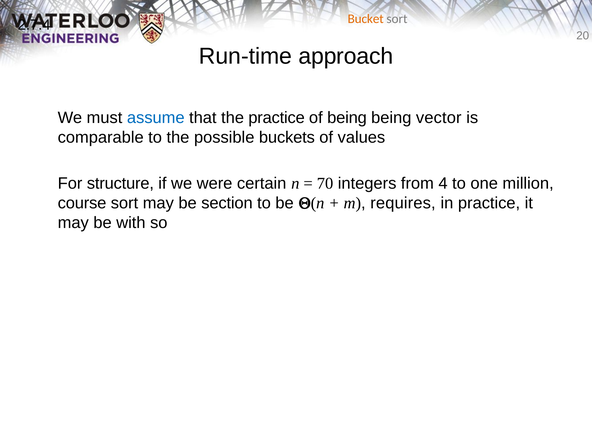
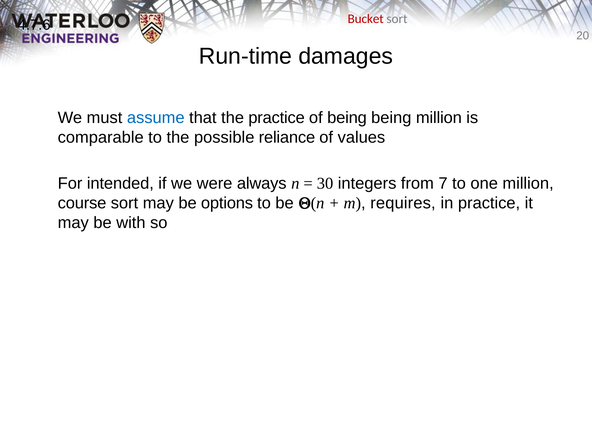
Bucket colour: orange -> red (366, 19)
2.7.4: 2.7.4 -> 4.7.6 (34, 25)
approach: approach -> damages (346, 56)
being vector: vector -> million (439, 118)
buckets: buckets -> reliance (287, 137)
structure: structure -> intended (120, 183)
certain: certain -> always (262, 183)
70: 70 -> 30 (325, 183)
4: 4 -> 7 (443, 183)
section: section -> options (227, 203)
